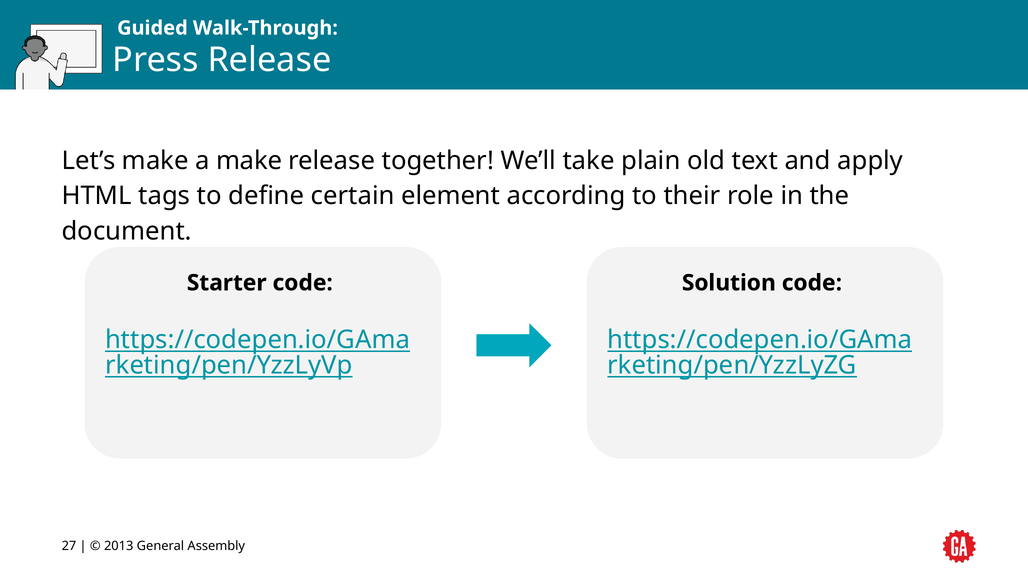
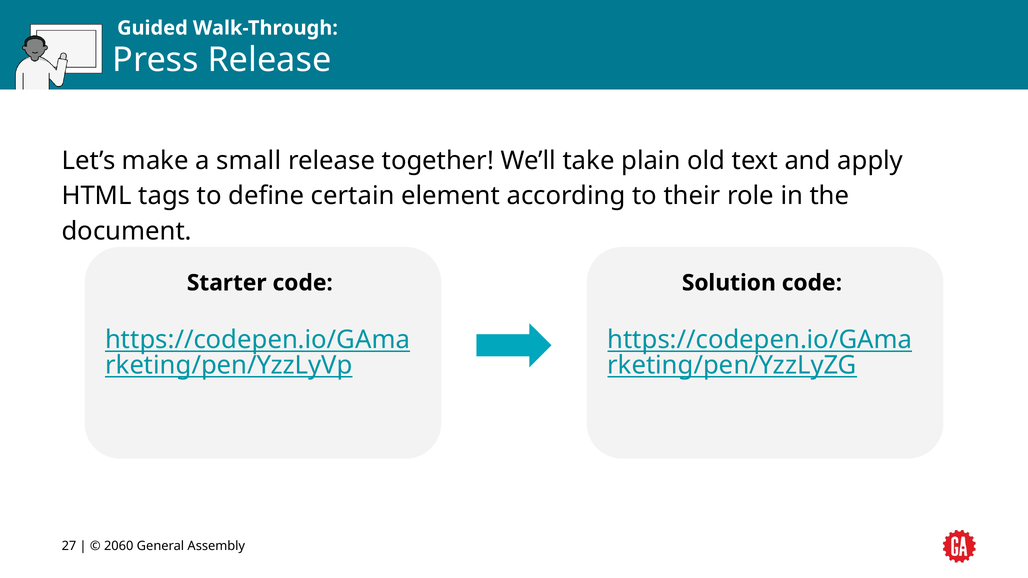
a make: make -> small (249, 161)
2013: 2013 -> 2060 (119, 546)
